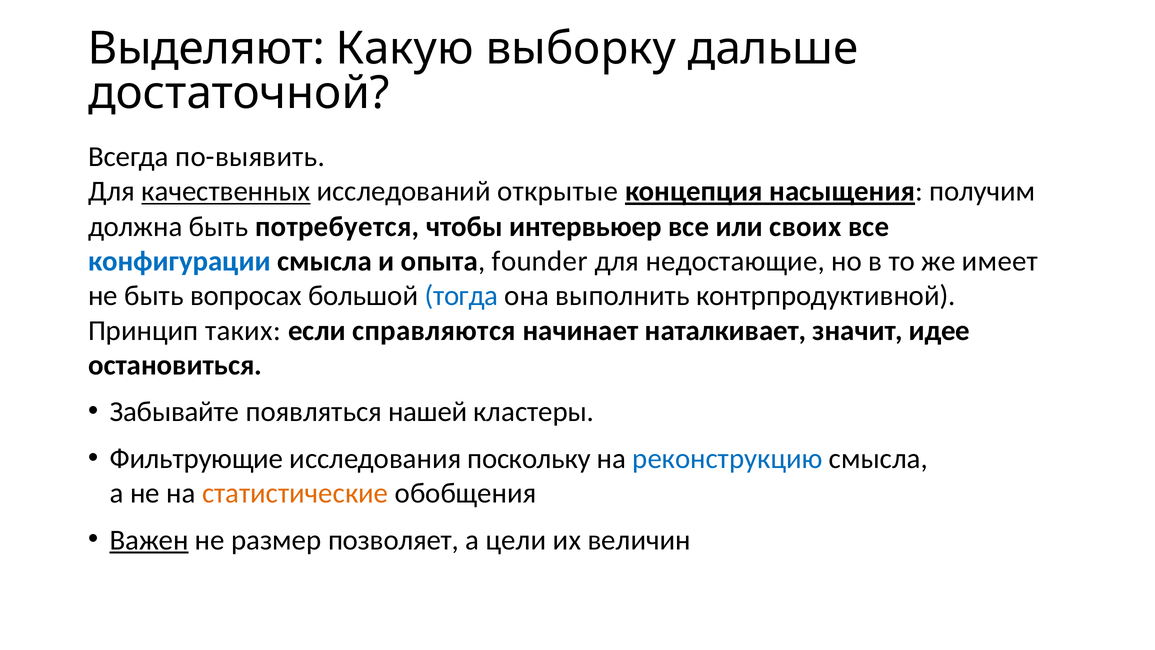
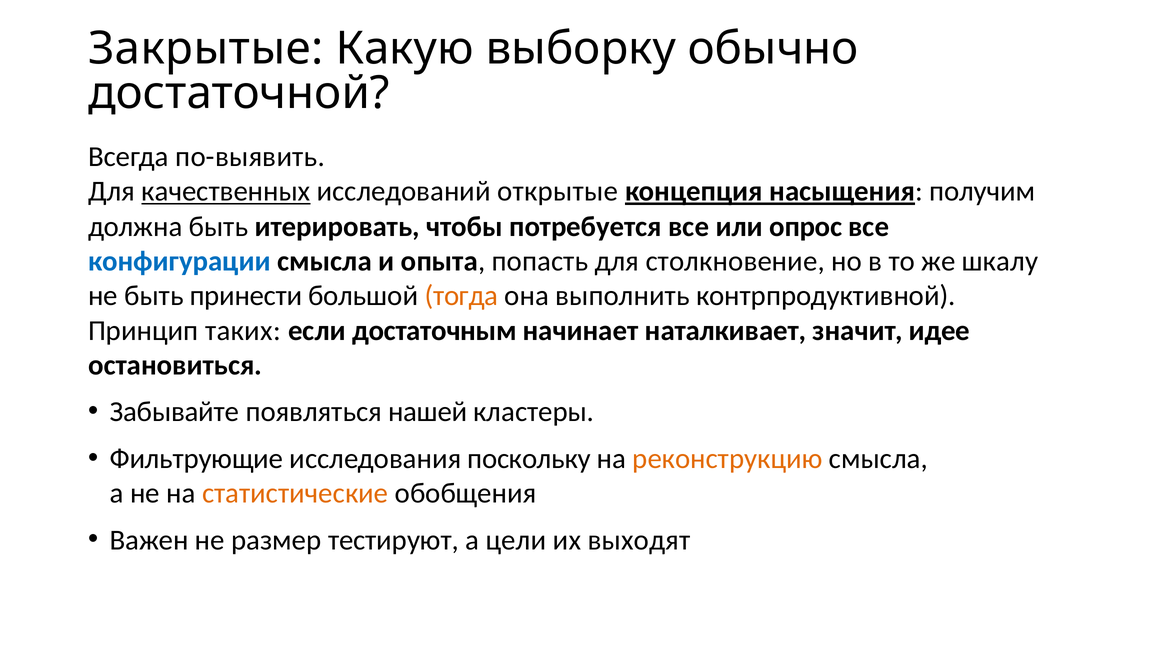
Выделяют: Выделяют -> Закрытые (206, 48)
дальше: дальше -> обычно (773, 48)
потребуется: потребуется -> итерировать (337, 226)
интервьюер: интервьюер -> потребуется (585, 226)
своих: своих -> опрос (806, 226)
founder: founder -> попасть (540, 261)
недостающие: недостающие -> столкновение (735, 261)
имеет: имеет -> шкалу (1000, 261)
вопросах: вопросах -> принести (246, 296)
тогда colour: blue -> orange (461, 296)
справляются: справляются -> достаточным (434, 330)
реконструкцию colour: blue -> orange (727, 458)
Важен underline: present -> none (149, 540)
позволяет: позволяет -> тестируют (393, 540)
величин: величин -> выходят (639, 540)
